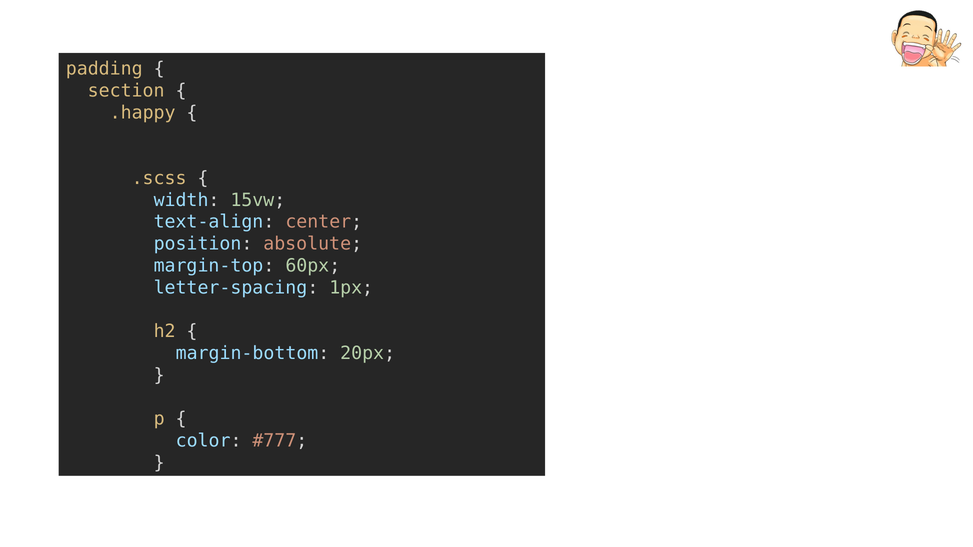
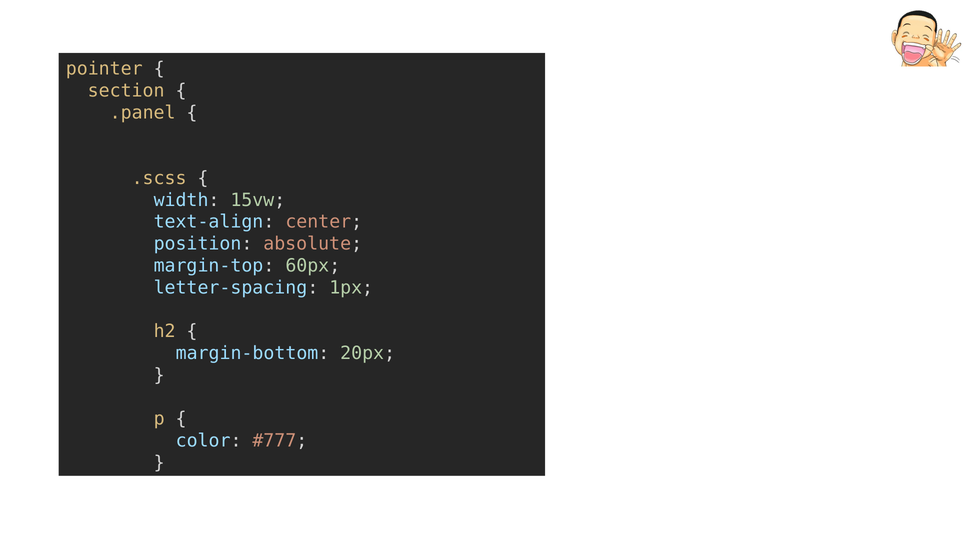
padding: padding -> pointer (104, 69)
.happy: .happy -> .panel (143, 113)
